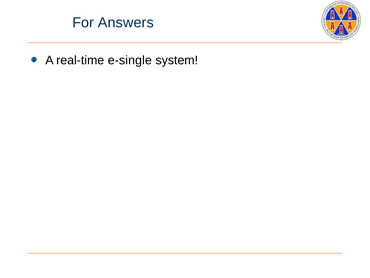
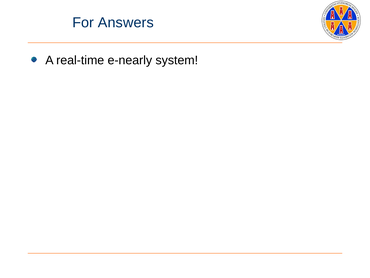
e-single: e-single -> e-nearly (130, 60)
